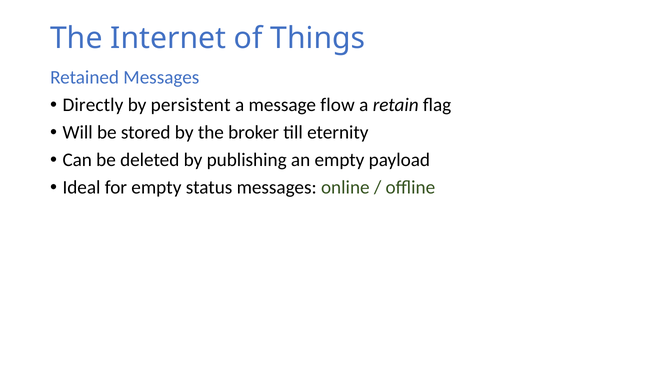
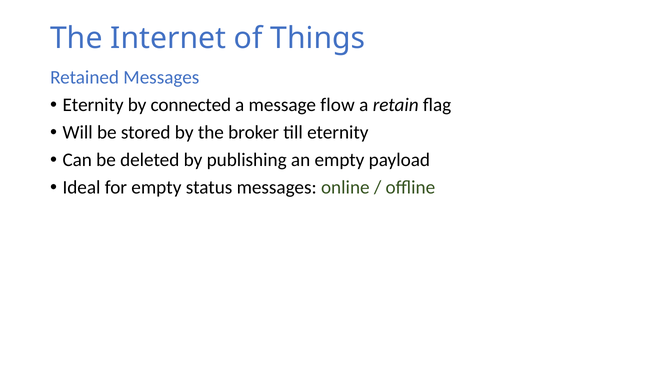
Directly: Directly -> Eternity (93, 105)
persistent: persistent -> connected (191, 105)
